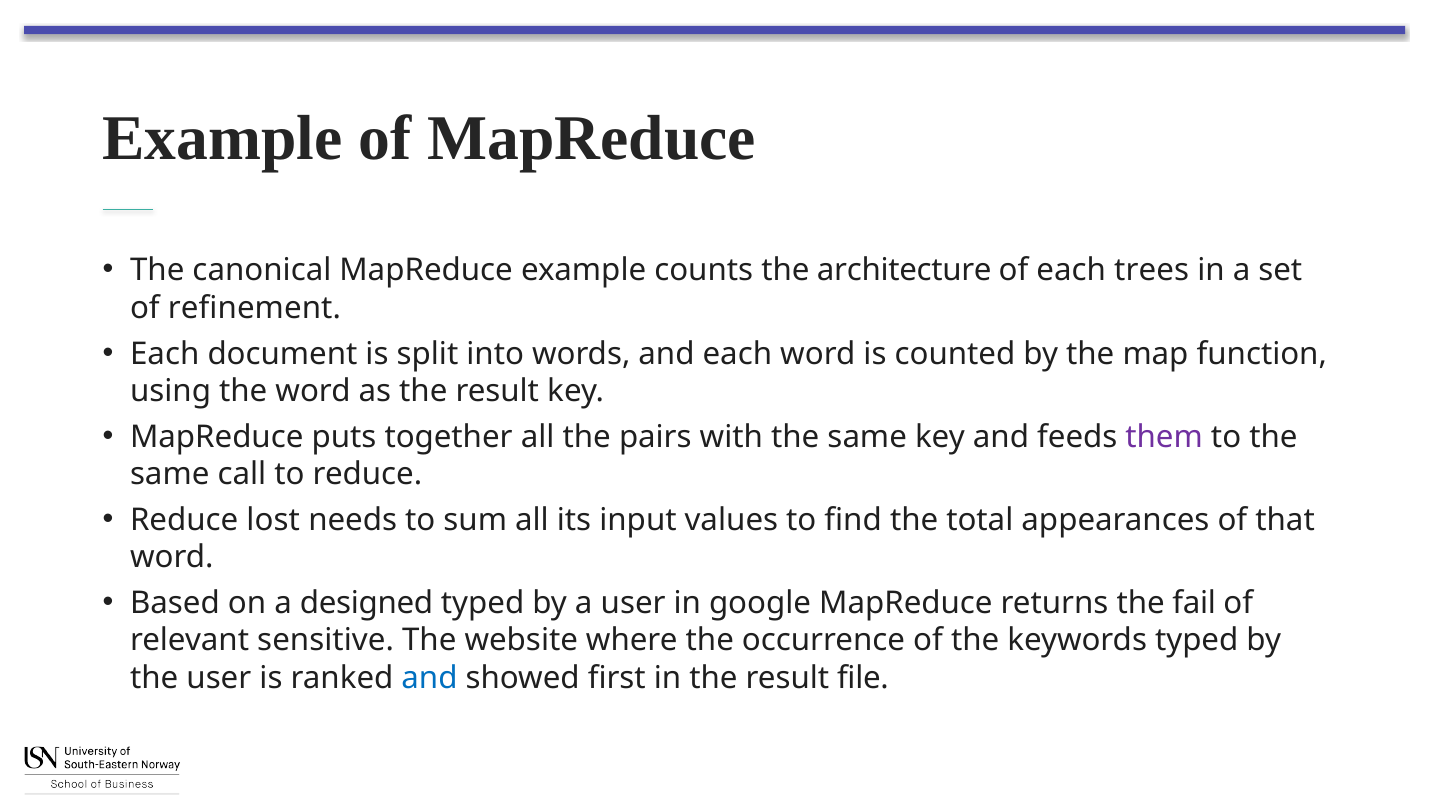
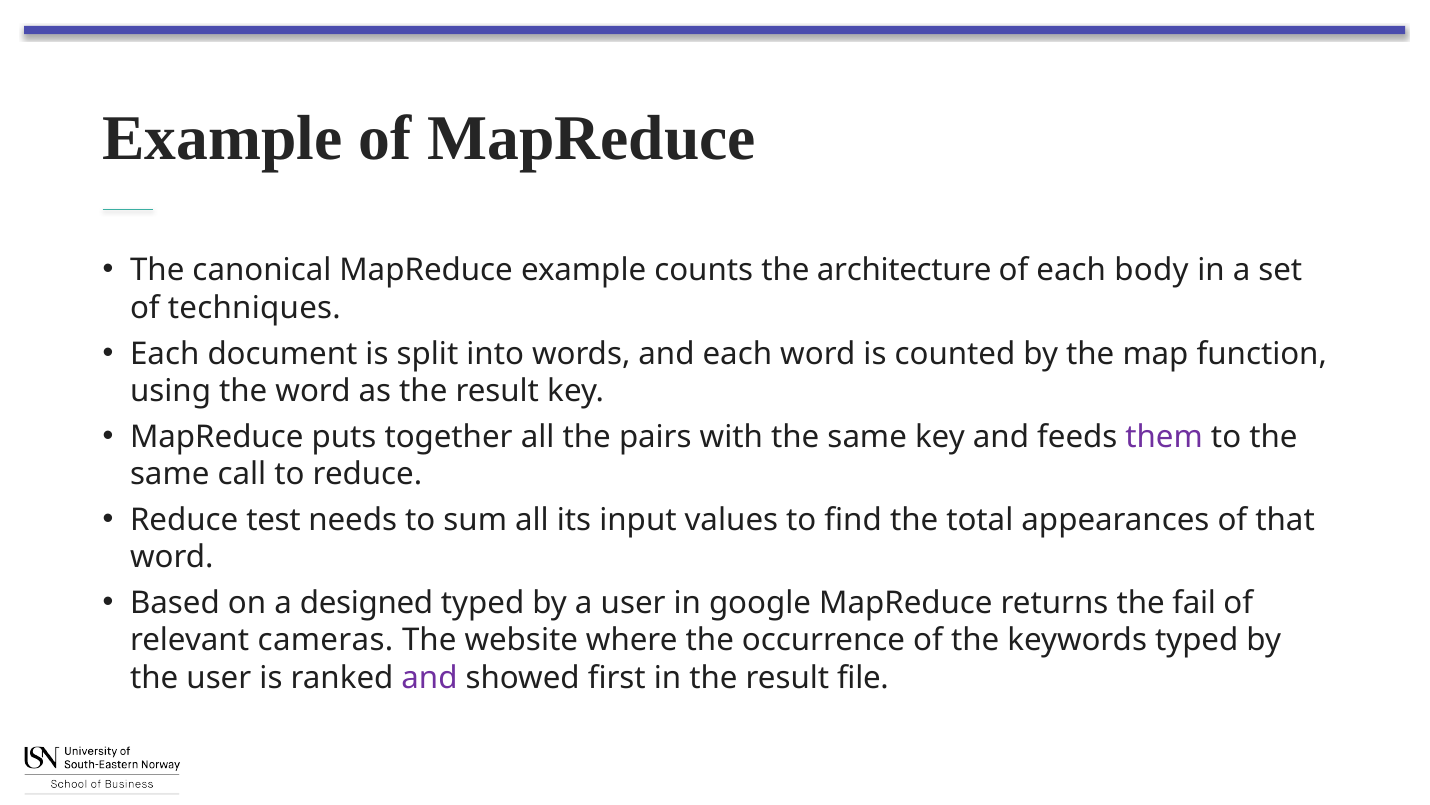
trees: trees -> body (1151, 270)
refinement: refinement -> techniques (254, 308)
lost: lost -> test (273, 519)
sensitive: sensitive -> cameras (325, 640)
and colour: blue -> purple (429, 678)
